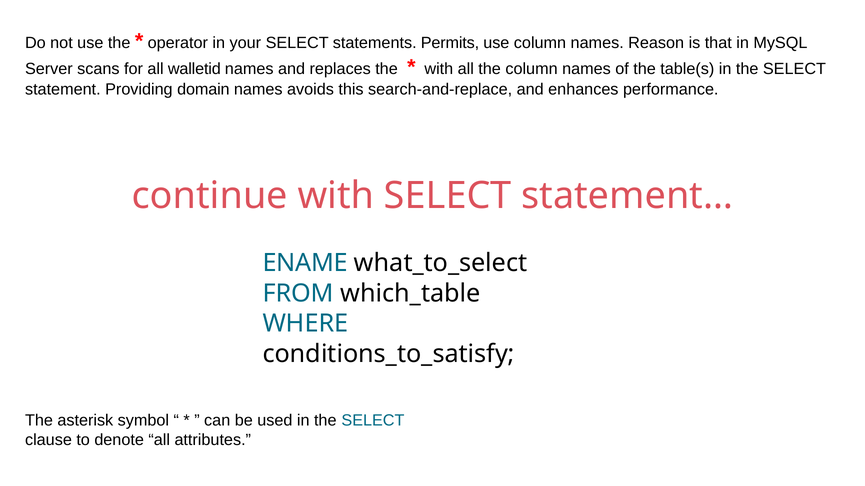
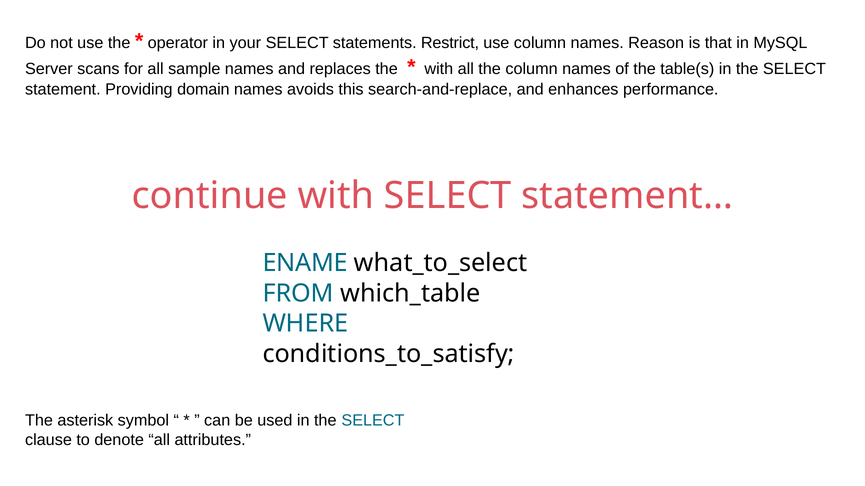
Permits: Permits -> Restrict (450, 43)
walletid: walletid -> sample (194, 69)
